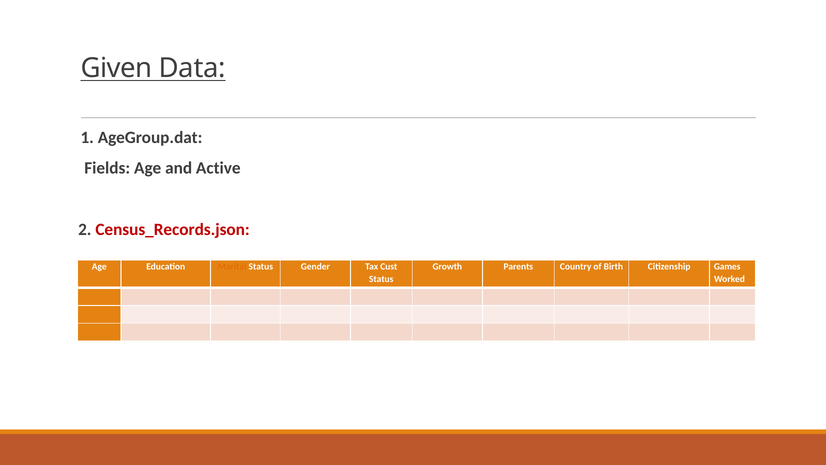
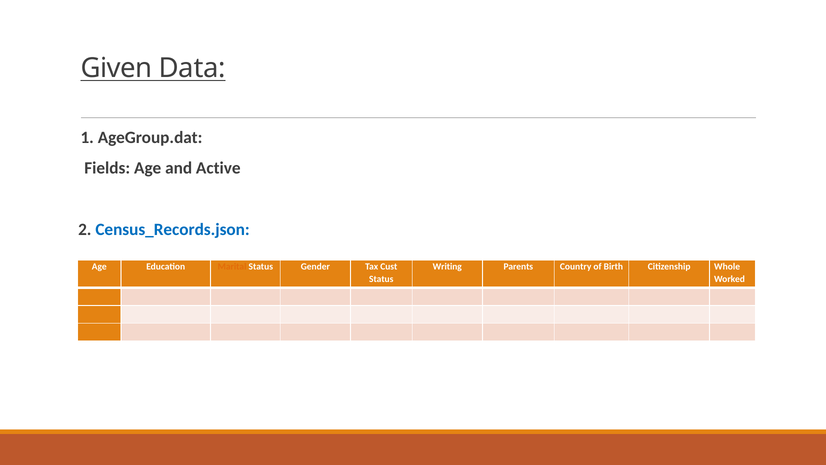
Census_Records.json colour: red -> blue (173, 229)
Growth: Growth -> Writing (447, 266)
Games: Games -> Whole (727, 266)
